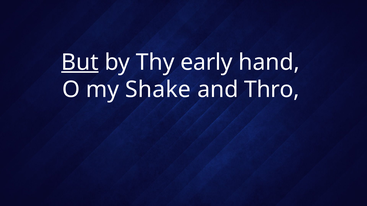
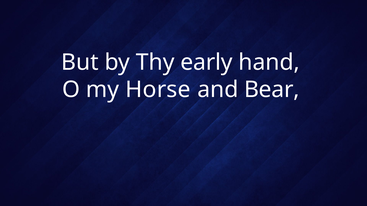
But underline: present -> none (80, 62)
Shake: Shake -> Horse (158, 90)
Thro: Thro -> Bear (272, 90)
